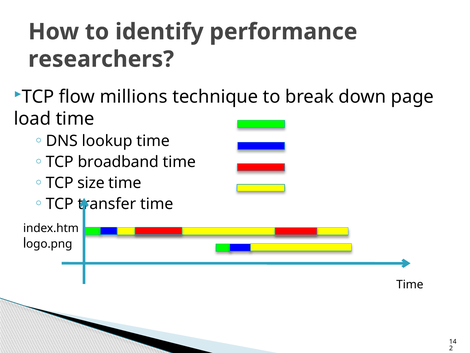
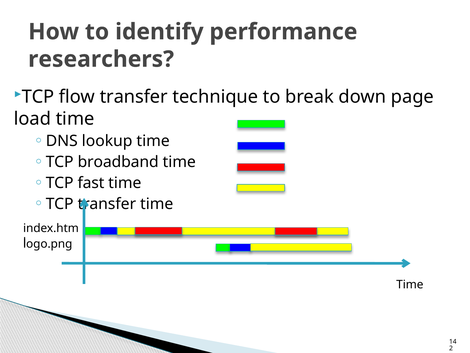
flow millions: millions -> transfer (134, 97)
size: size -> fast (91, 183)
